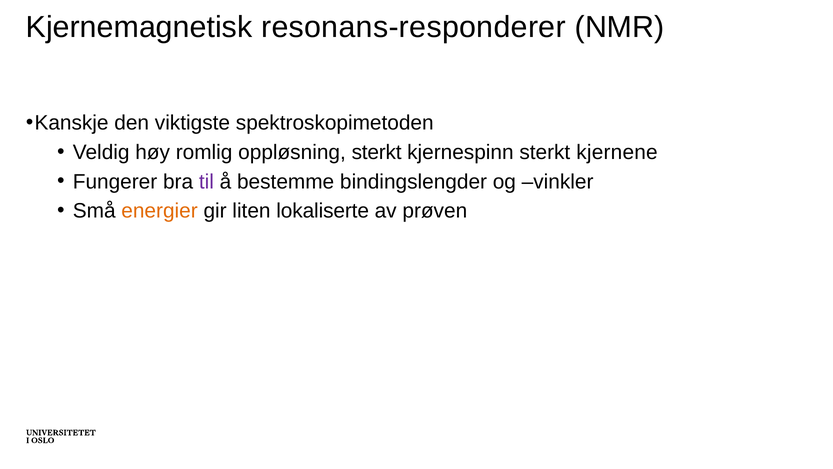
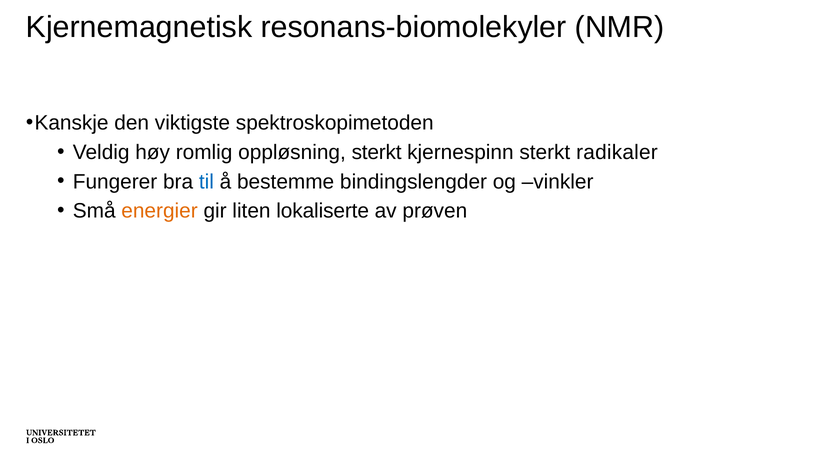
resonans-responderer: resonans-responderer -> resonans-biomolekyler (414, 27)
kjernene: kjernene -> radikaler (617, 152)
til colour: purple -> blue (206, 182)
